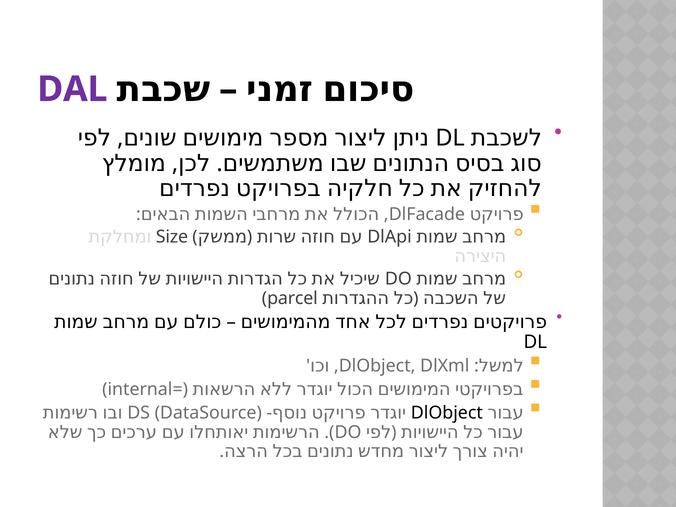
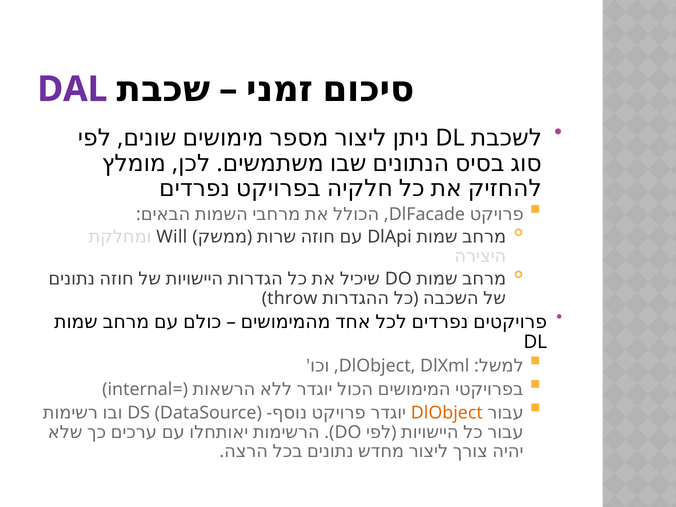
Size: Size -> Will (172, 237)
parcel: parcel -> throw (292, 298)
DlObject colour: black -> orange (447, 413)
